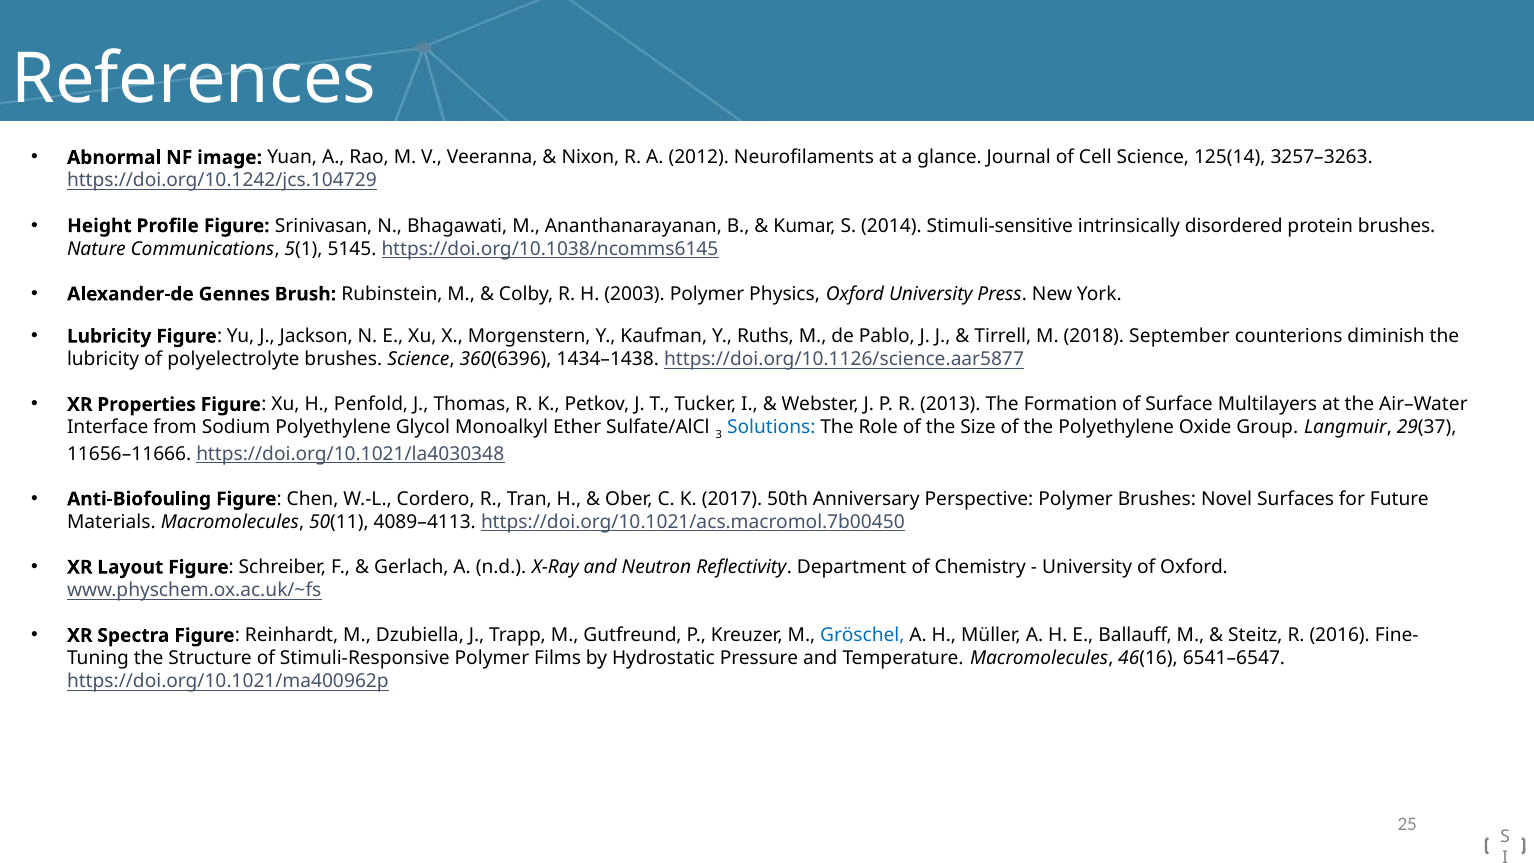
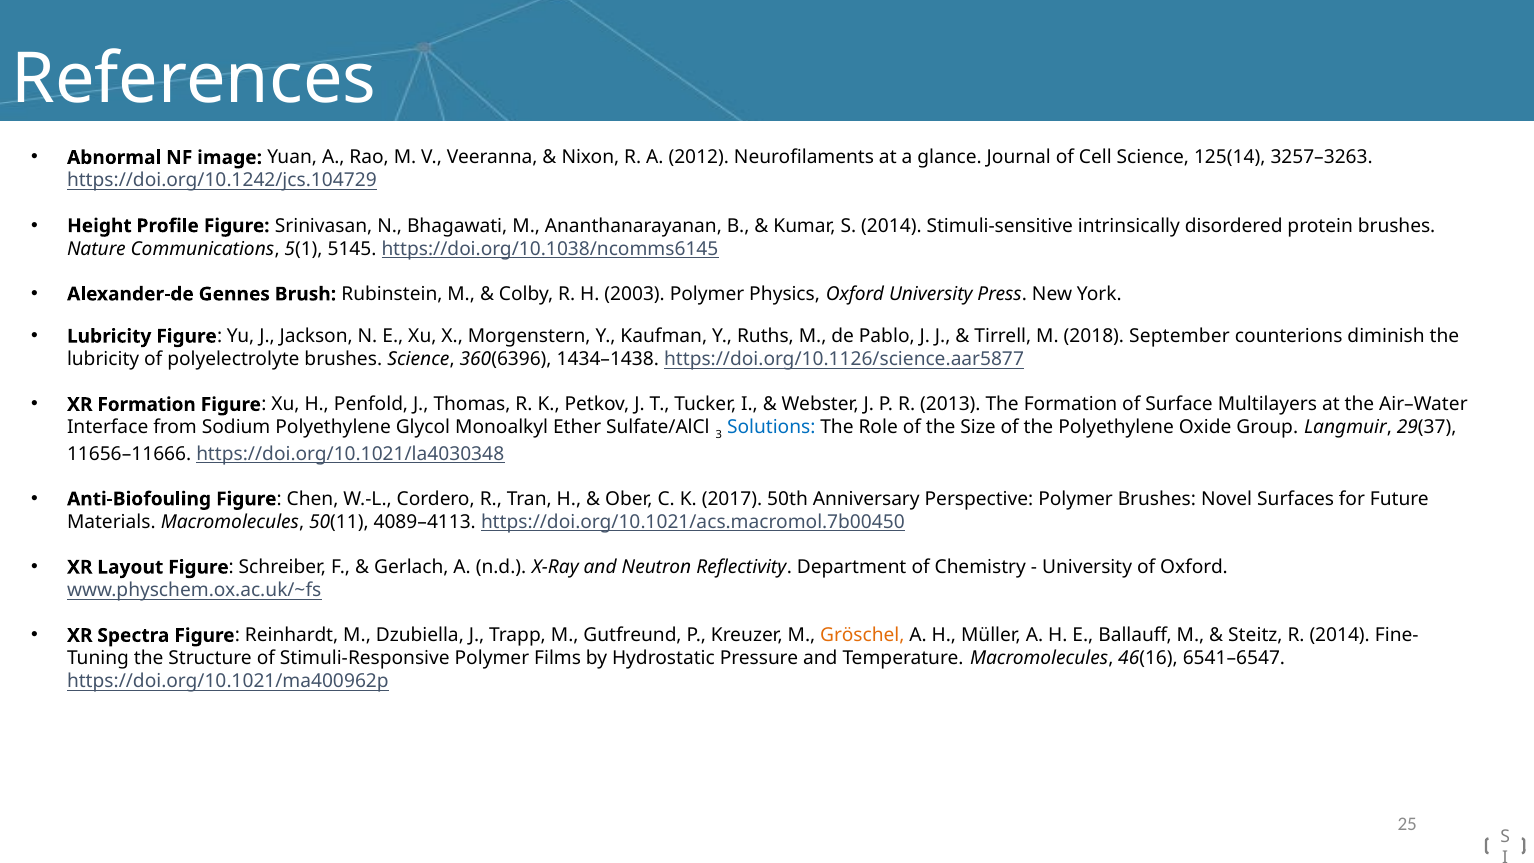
XR Properties: Properties -> Formation (147, 405)
Gröschel colour: blue -> orange (862, 635)
R 2016: 2016 -> 2014 (1340, 635)
